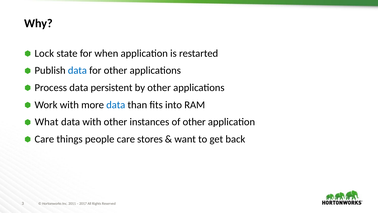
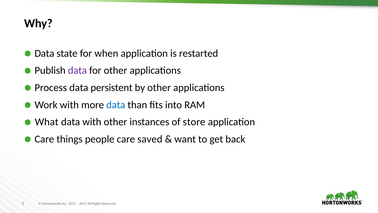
Lock: Lock -> Data (44, 53)
data colour: blue -> purple (77, 70)
of other: other -> store (194, 122)
stores: stores -> saved (150, 139)
